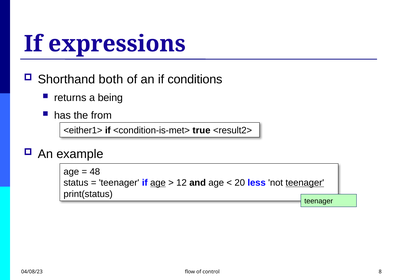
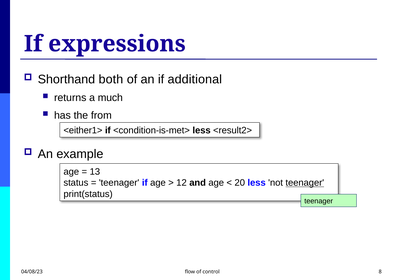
conditions: conditions -> additional (195, 79)
being: being -> much (110, 98)
<condition-is-met> true: true -> less (202, 130)
48: 48 -> 13 (95, 171)
age underline: present -> none (158, 183)
